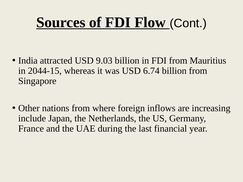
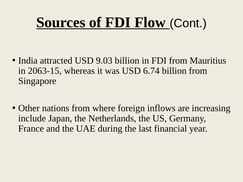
2044-15: 2044-15 -> 2063-15 (45, 71)
